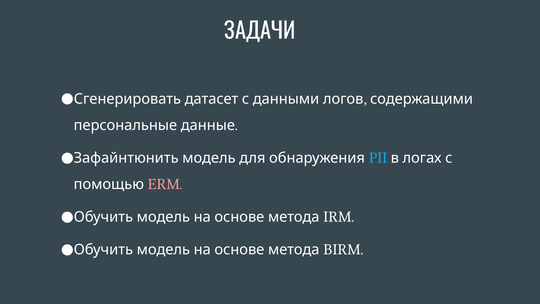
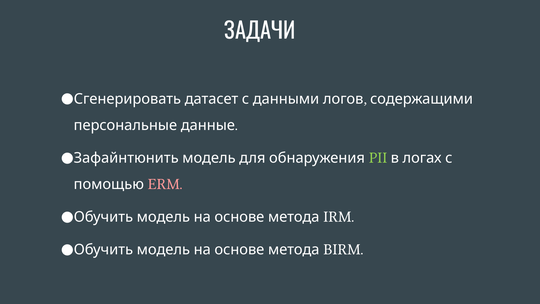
PII colour: light blue -> light green (378, 158)
